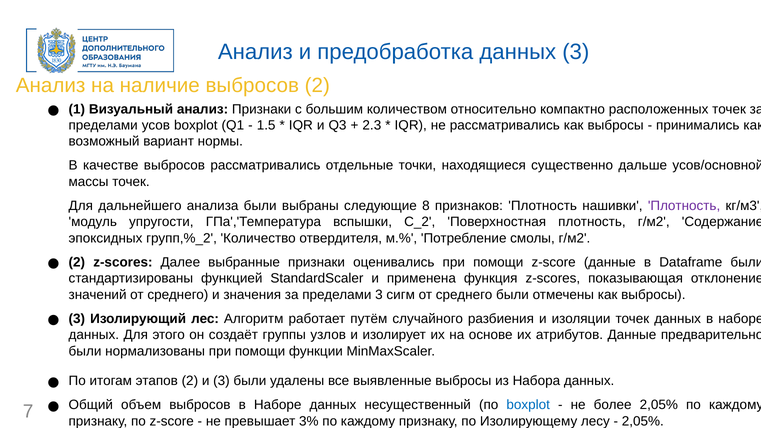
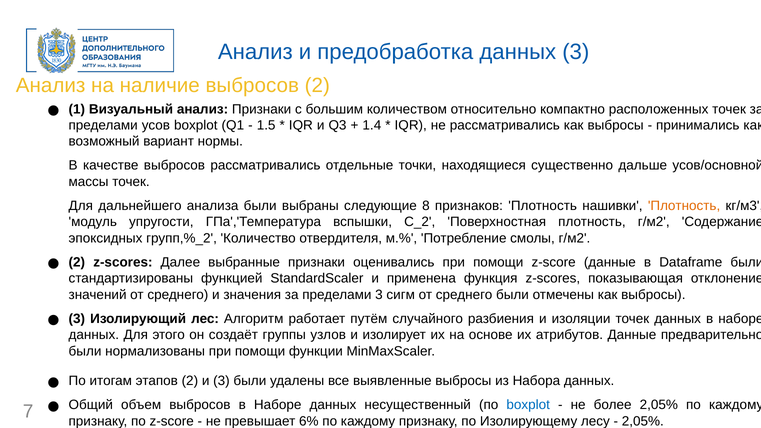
2.3: 2.3 -> 1.4 (372, 125)
Плотность colour: purple -> orange (684, 206)
3%: 3% -> 6% (309, 421)
